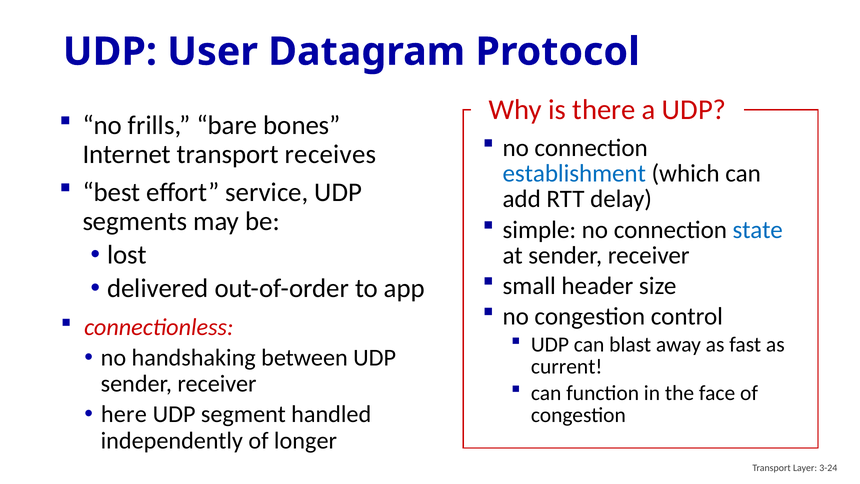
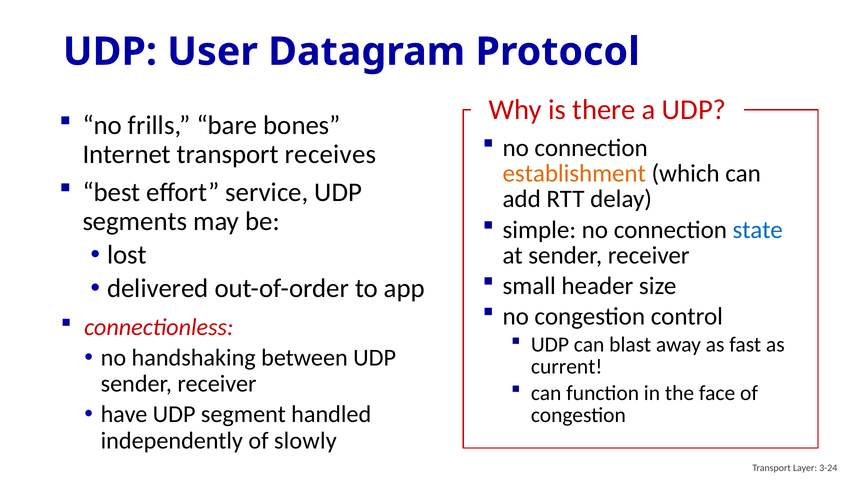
establishment colour: blue -> orange (574, 173)
here: here -> have (124, 414)
longer: longer -> slowly (305, 440)
